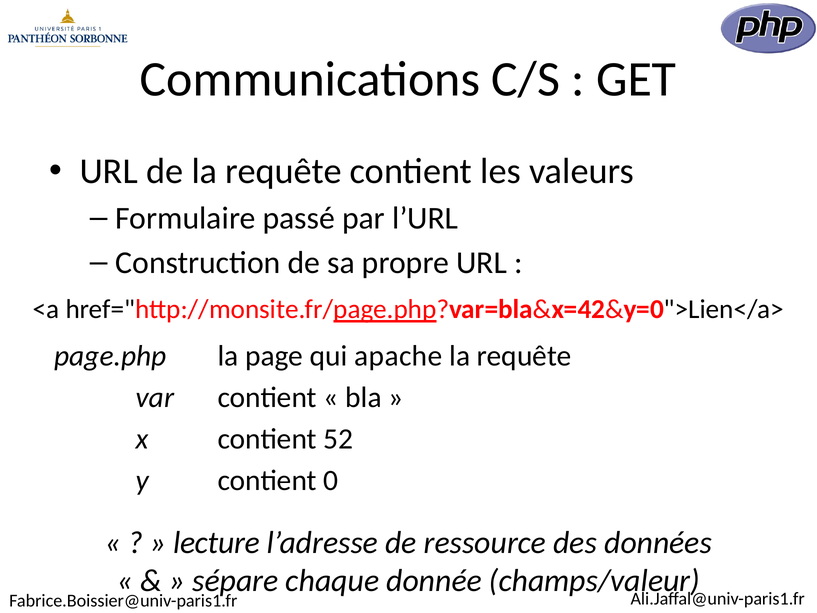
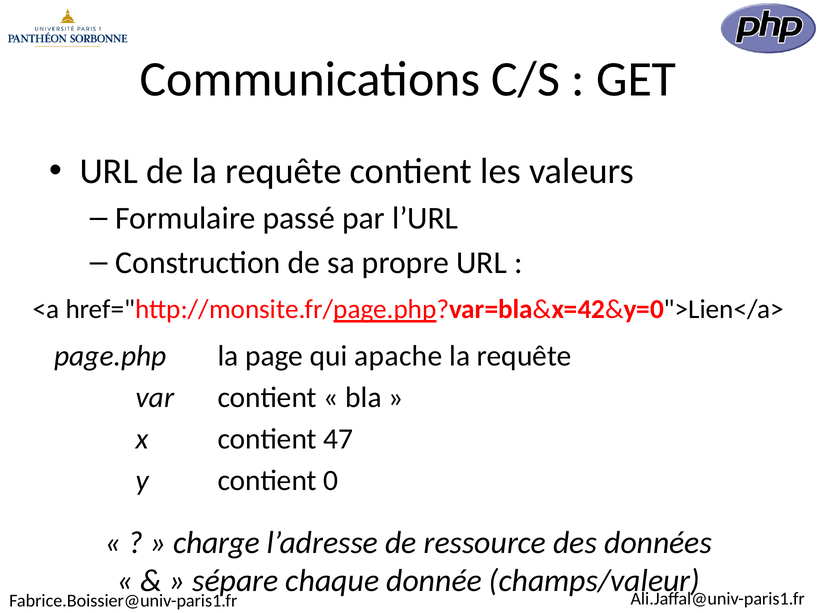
52: 52 -> 47 (338, 439)
lecture: lecture -> charge (216, 542)
